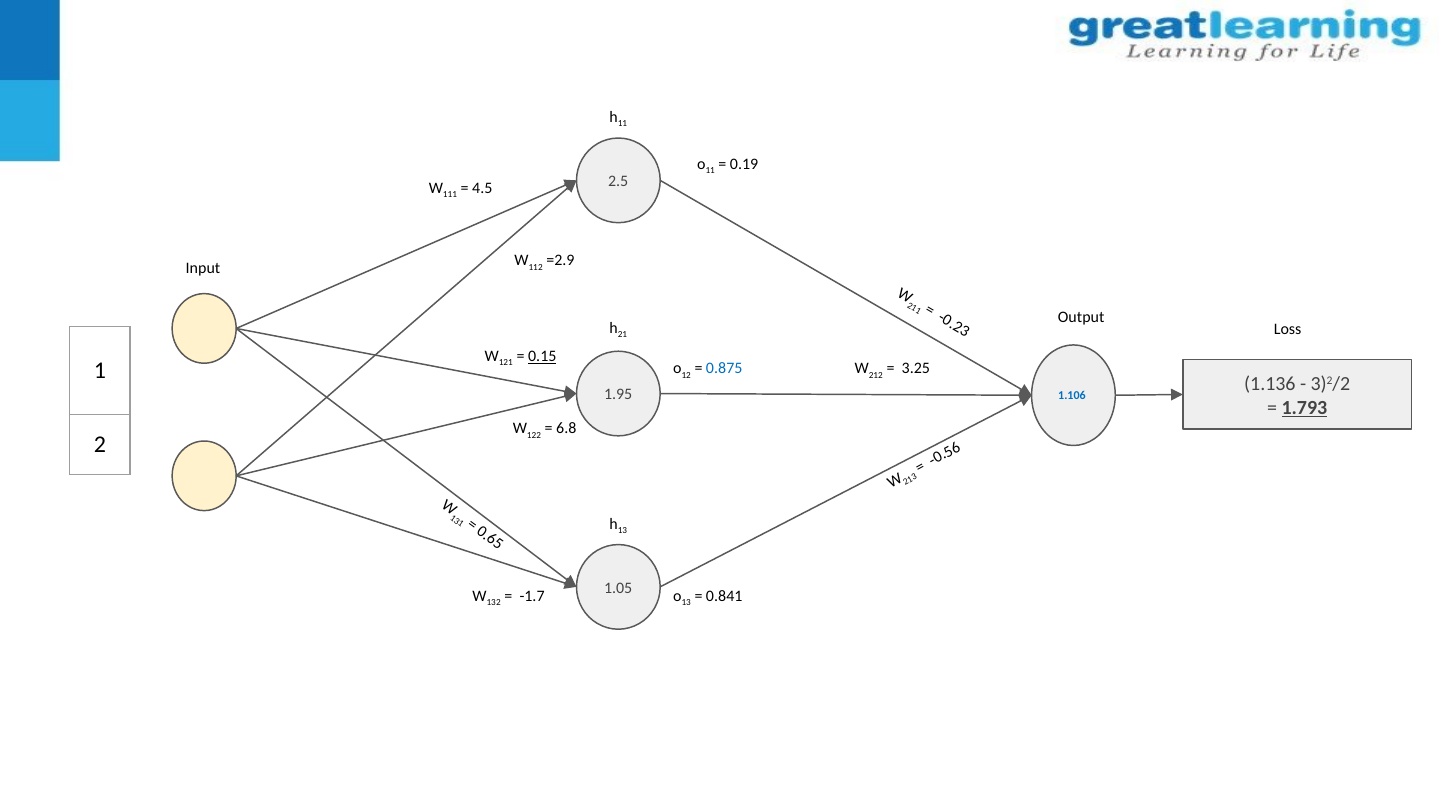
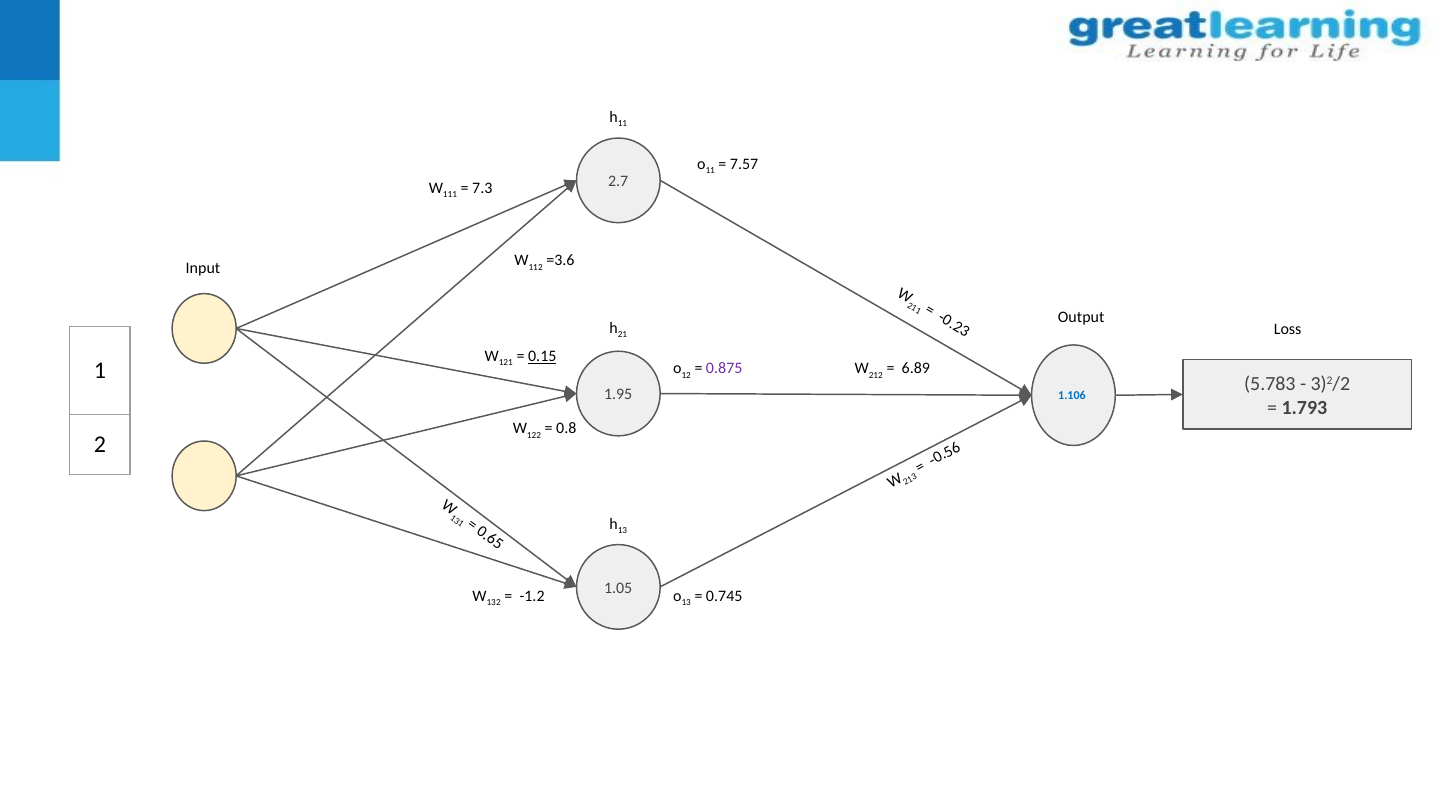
0.19: 0.19 -> 7.57 (744, 165)
2.5: 2.5 -> 2.7 (618, 181)
4.5: 4.5 -> 7.3 (482, 189)
=2.9: =2.9 -> =3.6 (560, 261)
0.875 colour: blue -> purple (724, 368)
3.25: 3.25 -> 6.89 (916, 368)
1.136: 1.136 -> 5.783 (1270, 384)
1.793 underline: present -> none (1304, 408)
6.8: 6.8 -> 0.8 (566, 428)
-1.7: -1.7 -> -1.2 (532, 596)
0.841: 0.841 -> 0.745 (724, 596)
